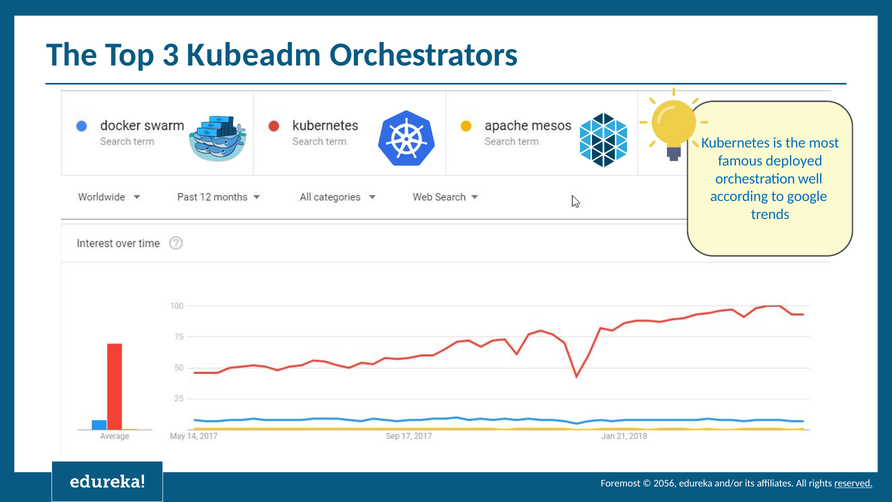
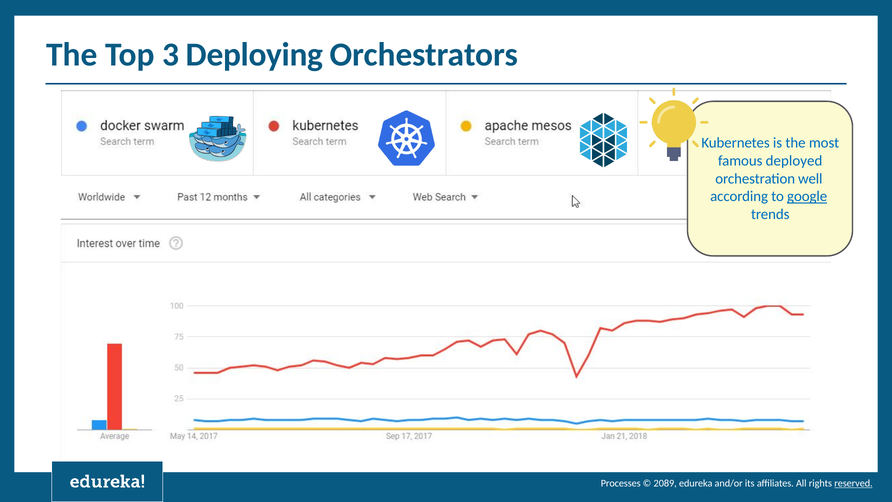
Kubeadm: Kubeadm -> Deploying (255, 55)
google underline: none -> present (807, 196)
Foremost: Foremost -> Processes (621, 483)
2056: 2056 -> 2089 (665, 483)
